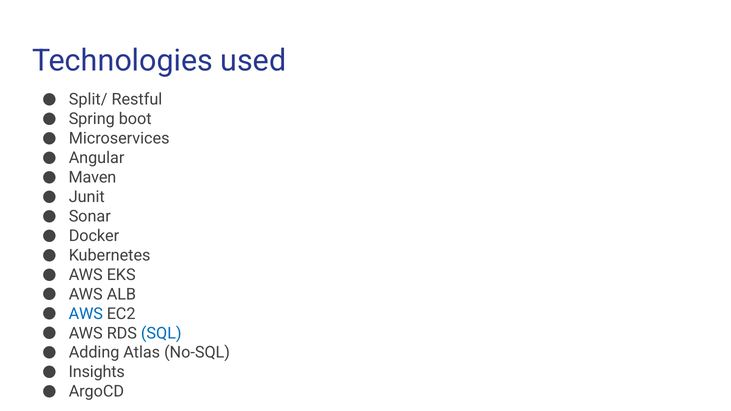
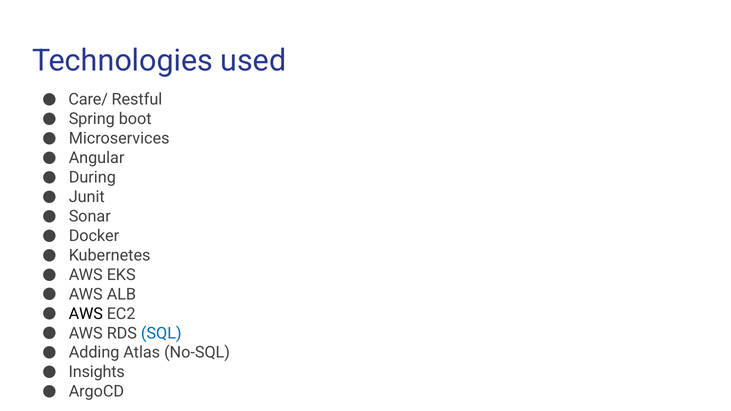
Split/: Split/ -> Care/ (88, 100)
Maven: Maven -> During (92, 177)
AWS colour: blue -> black (86, 314)
